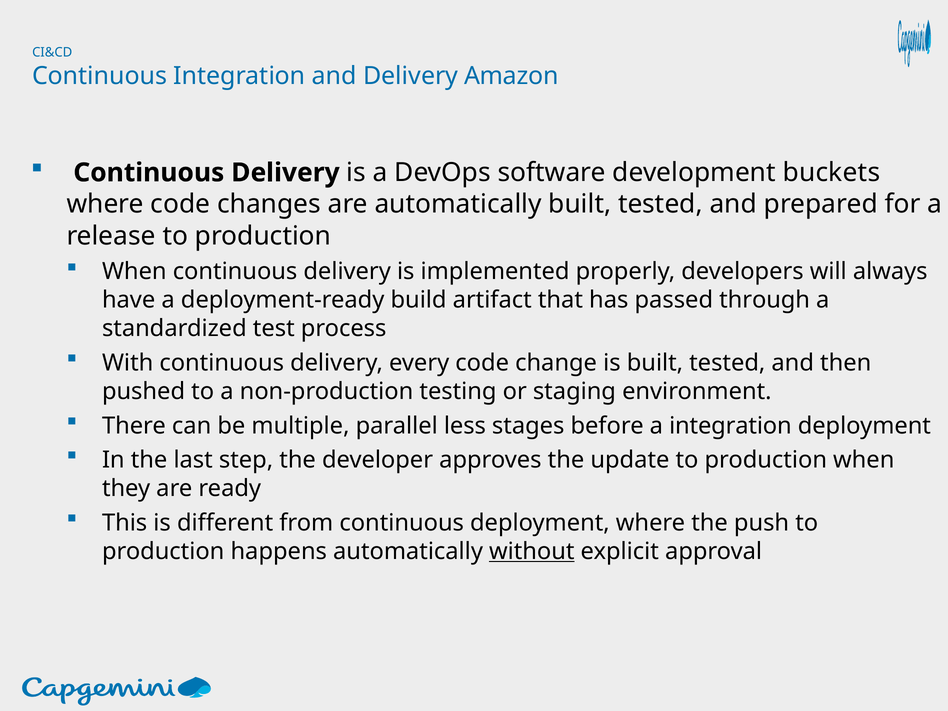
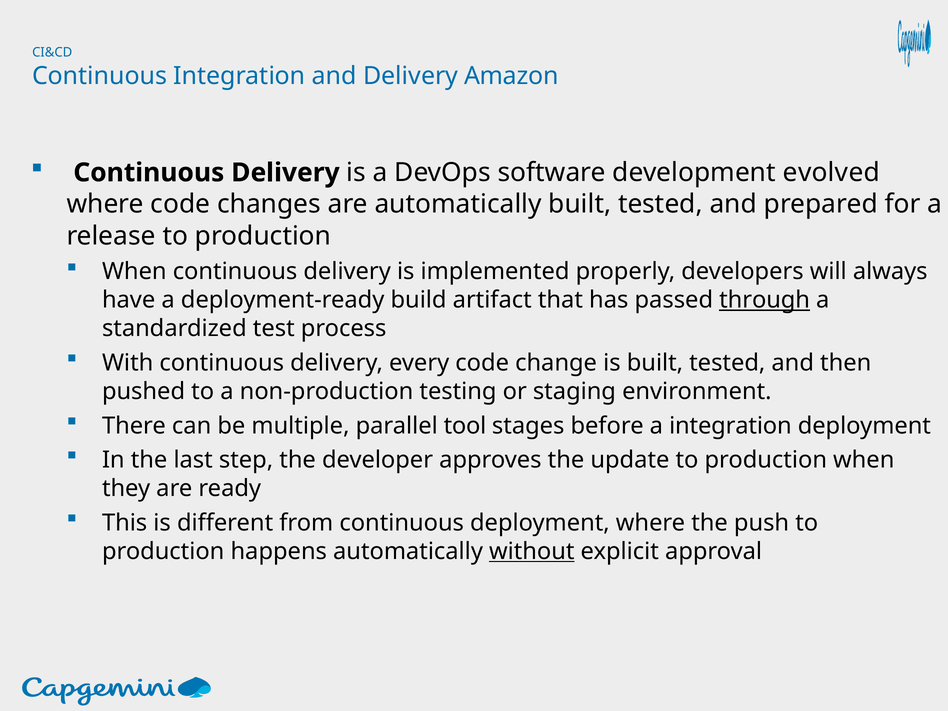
buckets: buckets -> evolved (831, 173)
through underline: none -> present (765, 300)
less: less -> tool (465, 426)
